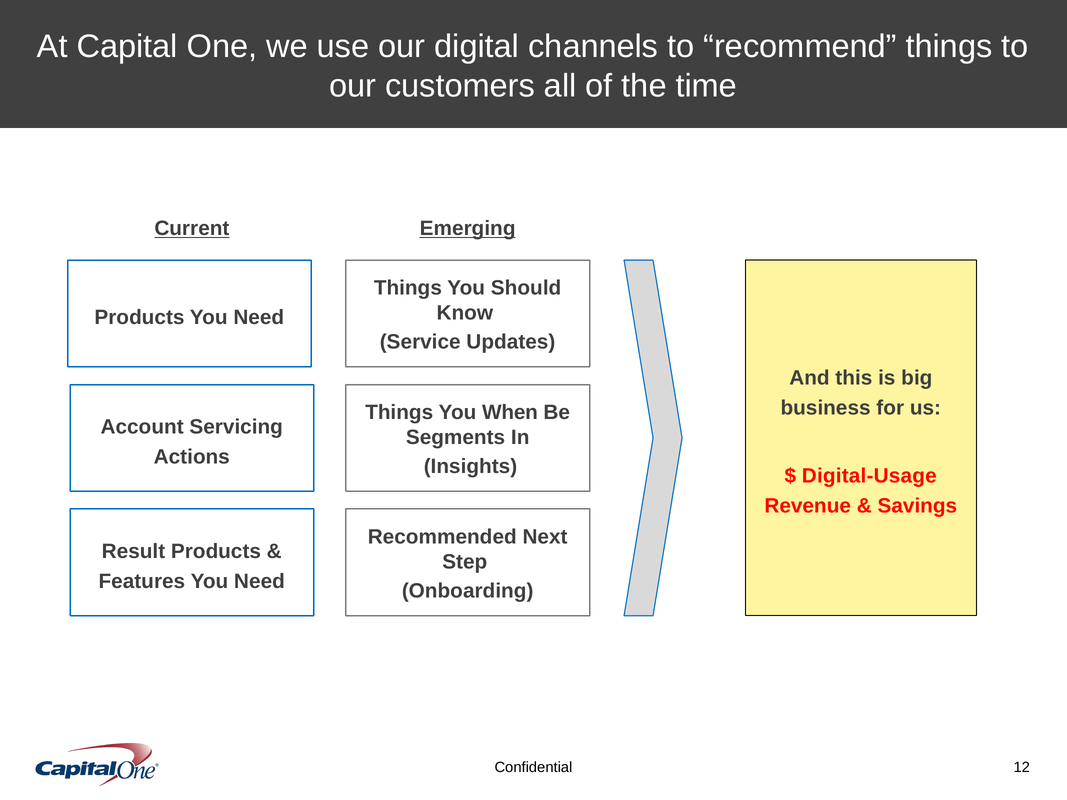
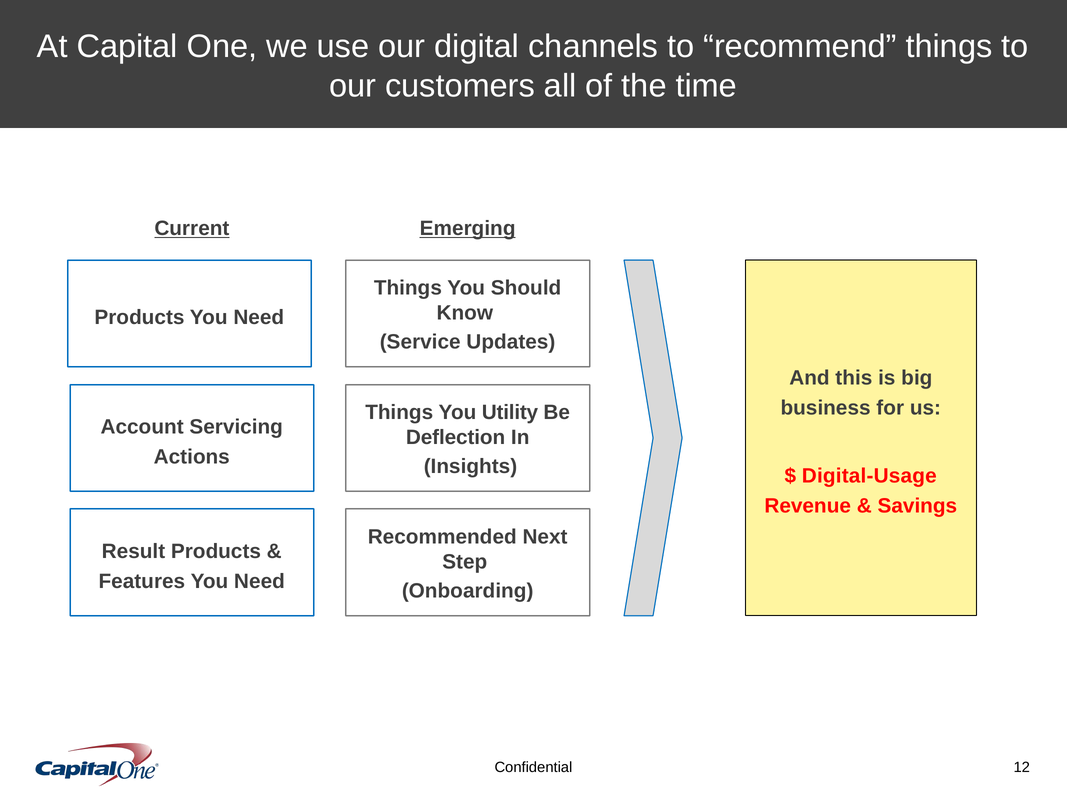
When: When -> Utility (510, 412)
Segments: Segments -> Deflection (456, 437)
